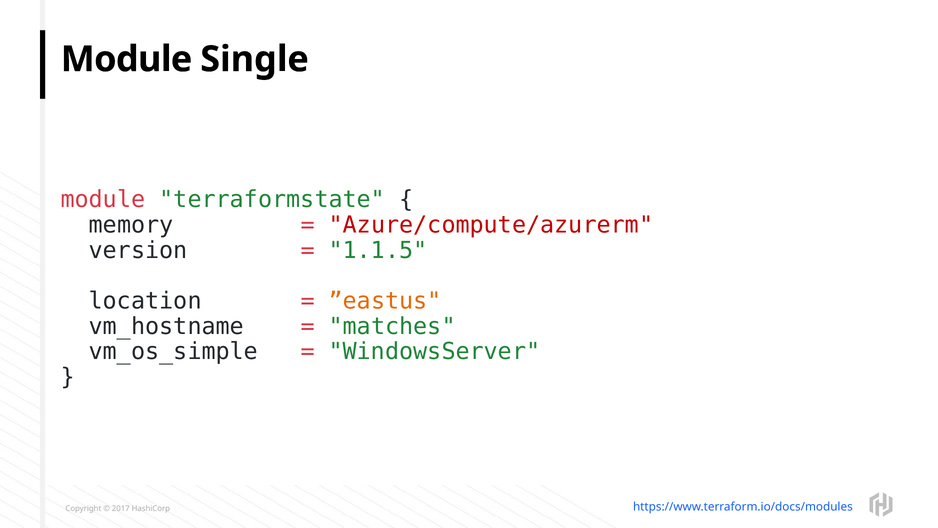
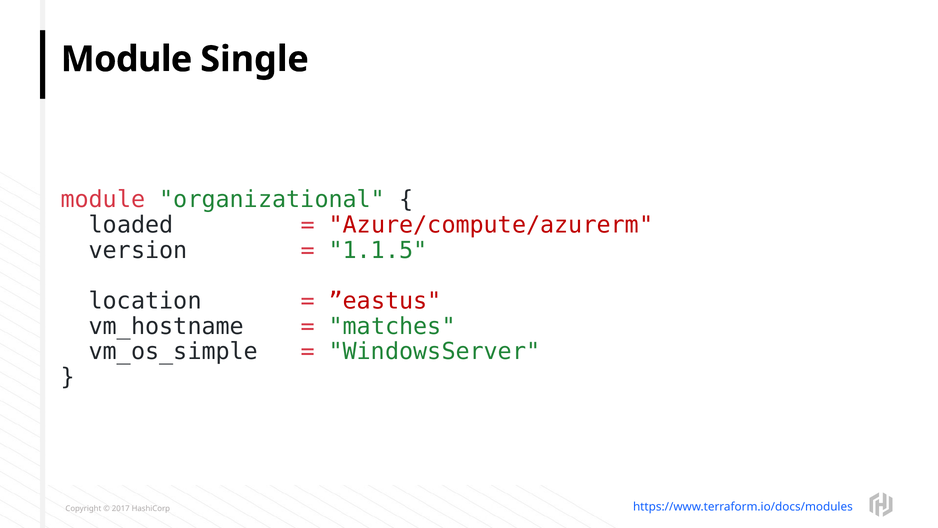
terraformstate: terraformstate -> organizational (272, 200)
memory: memory -> loaded (131, 225)
”eastus colour: orange -> red (385, 301)
